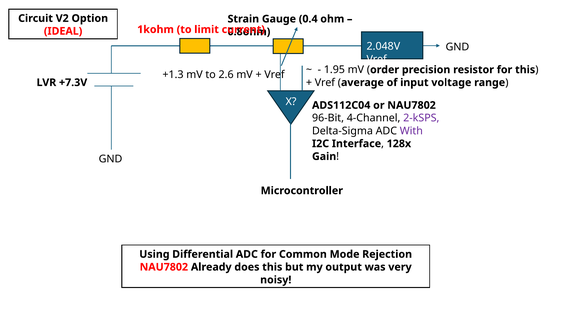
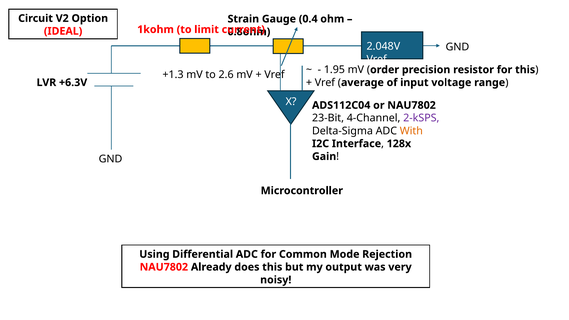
+7.3V: +7.3V -> +6.3V (73, 83)
96-Bit: 96-Bit -> 23-Bit (328, 118)
With colour: purple -> orange (411, 131)
